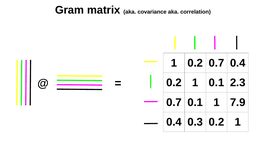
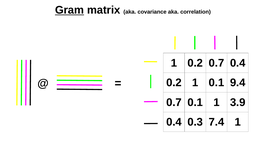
Gram underline: none -> present (70, 10)
2.3: 2.3 -> 9.4 (238, 82)
7.9: 7.9 -> 3.9 (238, 102)
0.3 0.2: 0.2 -> 7.4 (216, 122)
